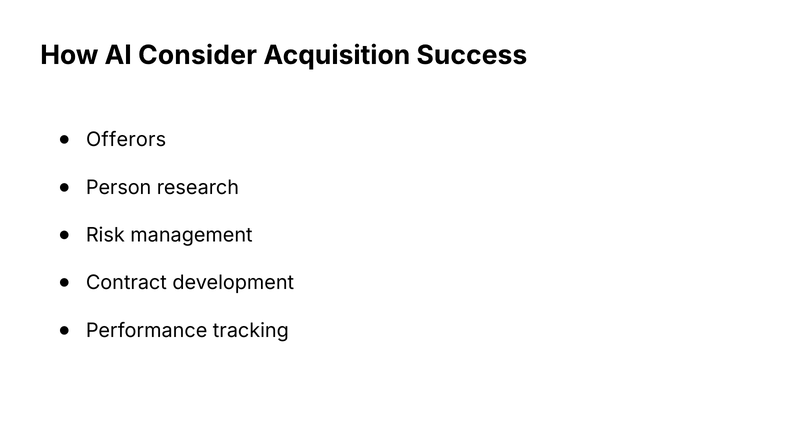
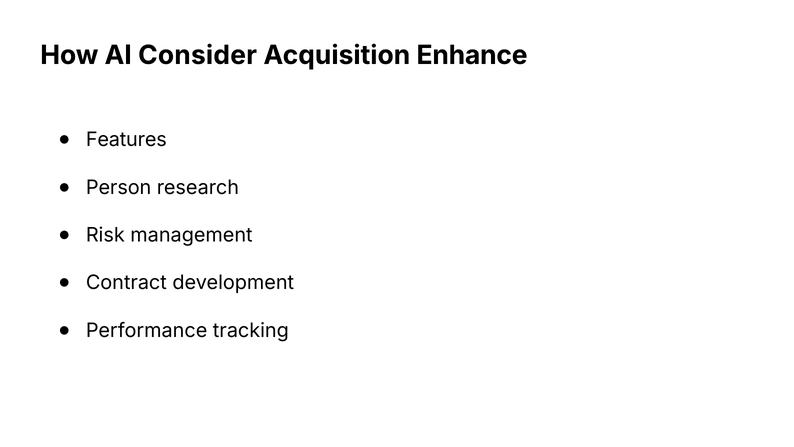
Success: Success -> Enhance (472, 55)
Offerors: Offerors -> Features (126, 140)
